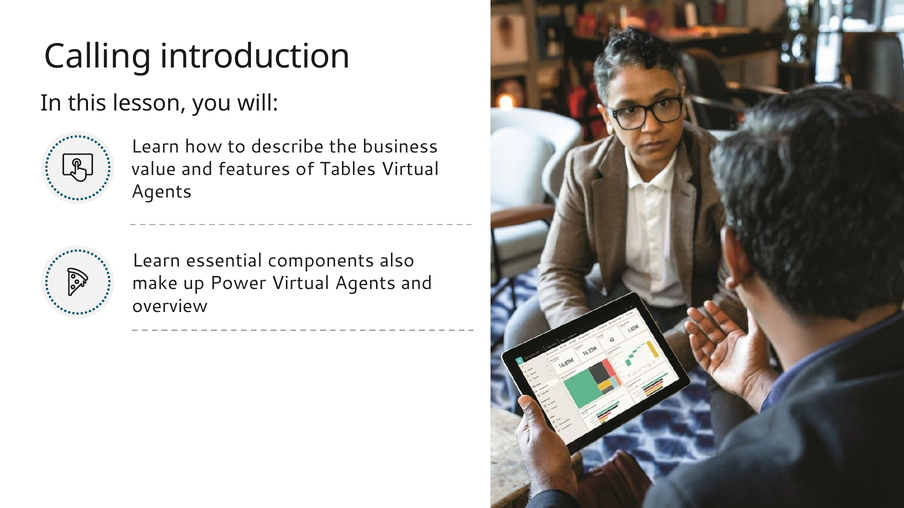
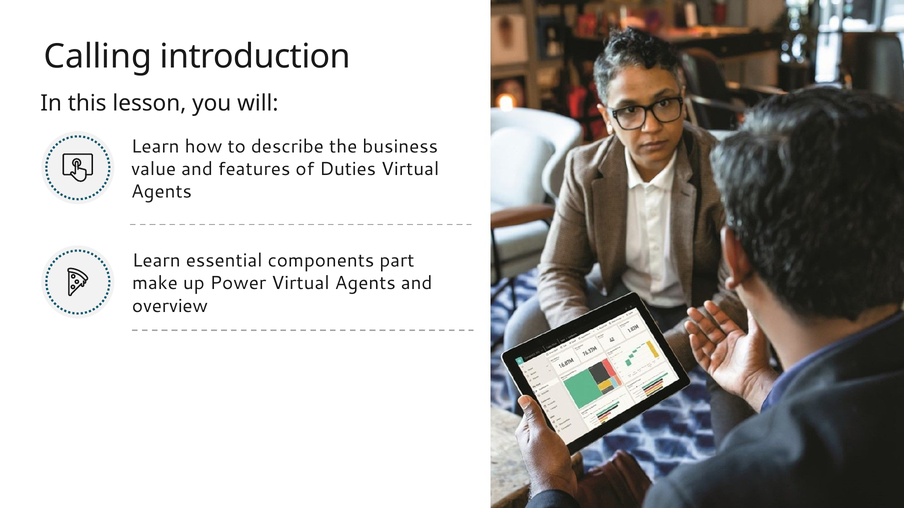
Tables: Tables -> Duties (348, 169)
also: also -> part (397, 261)
